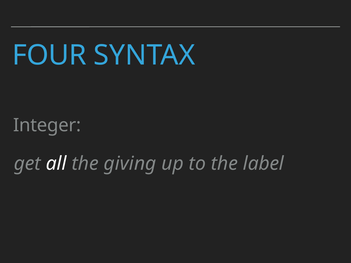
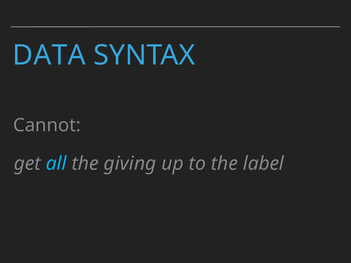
FOUR: FOUR -> DATA (49, 55)
Integer: Integer -> Cannot (47, 125)
all colour: white -> light blue (56, 164)
